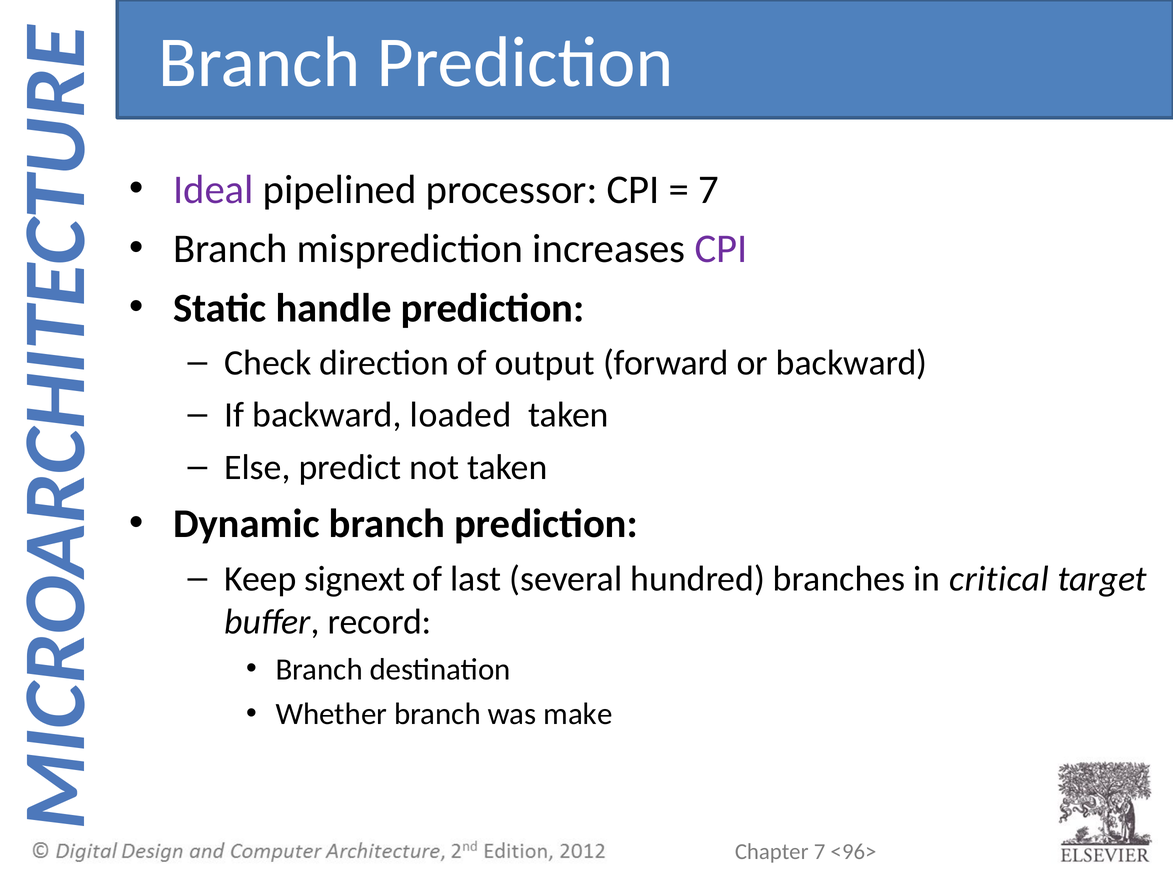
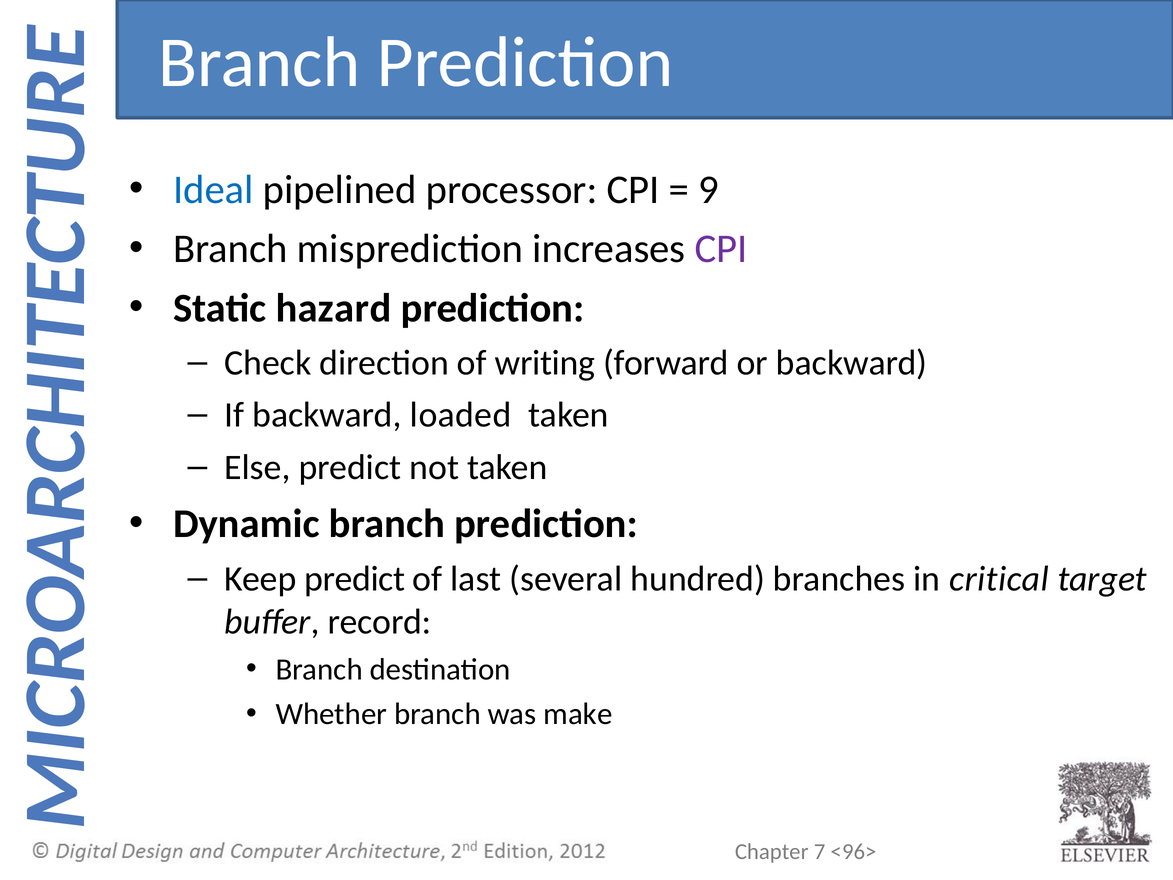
Ideal colour: purple -> blue (213, 190)
7: 7 -> 9 (708, 190)
handle: handle -> hazard (333, 308)
output: output -> writing (545, 363)
Keep signext: signext -> predict (355, 579)
